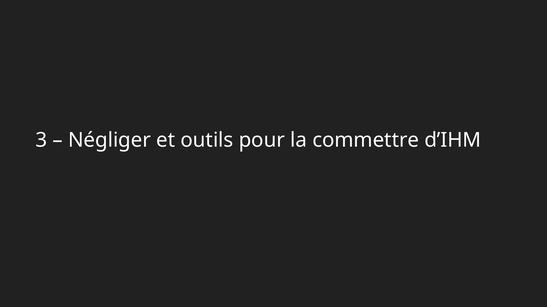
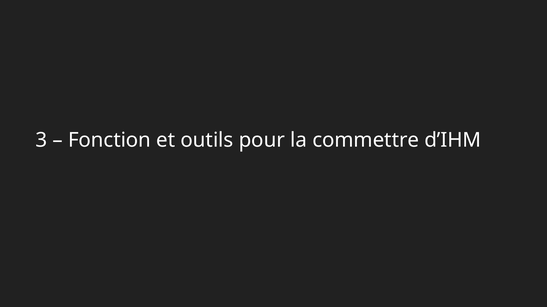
Négliger: Négliger -> Fonction (110, 140)
